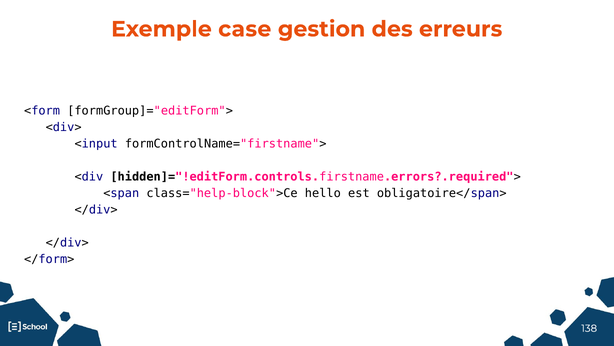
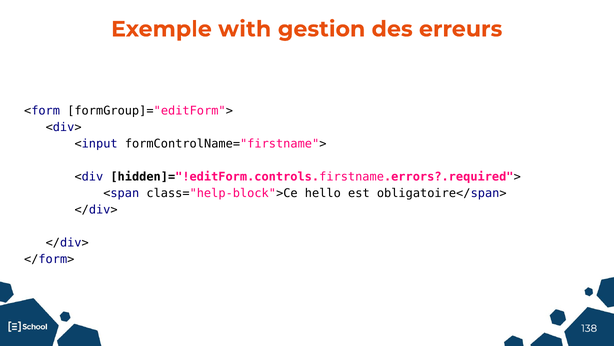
case: case -> with (245, 29)
